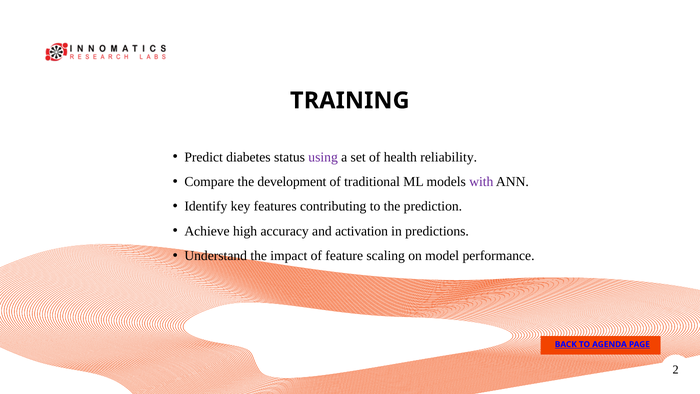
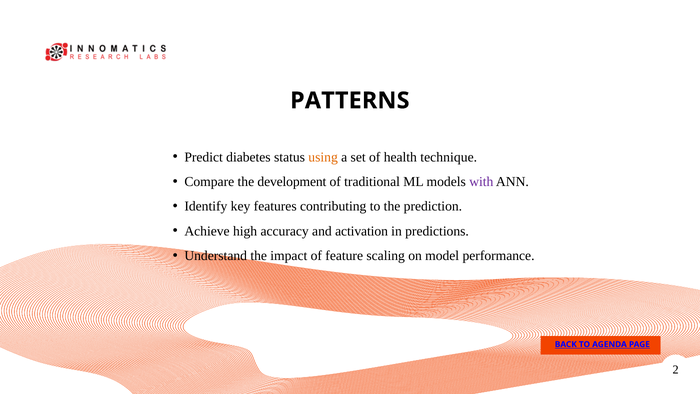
TRAINING: TRAINING -> PATTERNS (350, 100)
using colour: purple -> orange (323, 157)
reliability: reliability -> technique (449, 157)
